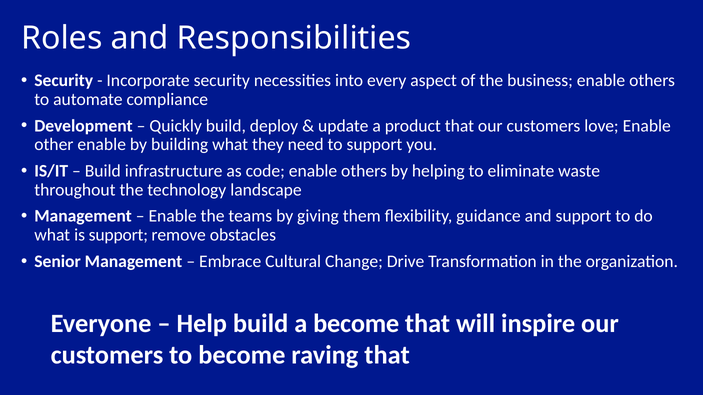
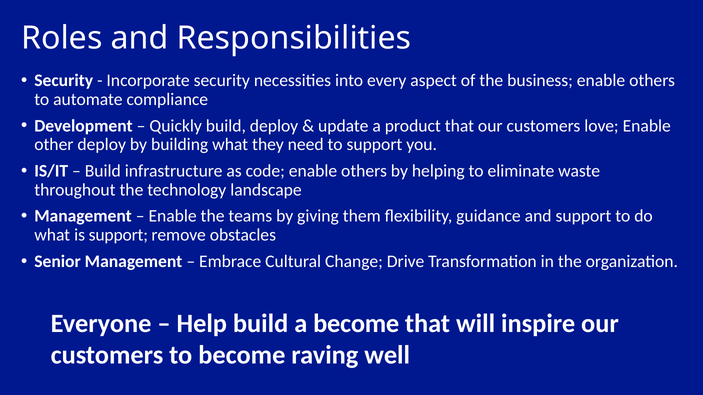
other enable: enable -> deploy (102, 145)
raving that: that -> well (387, 355)
